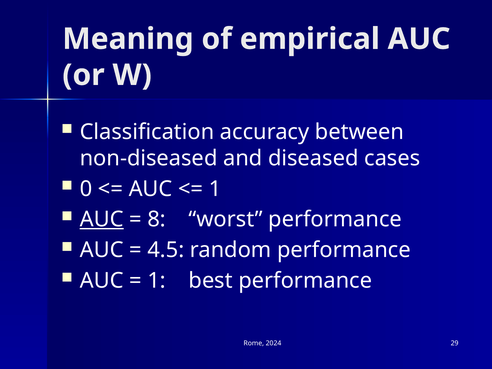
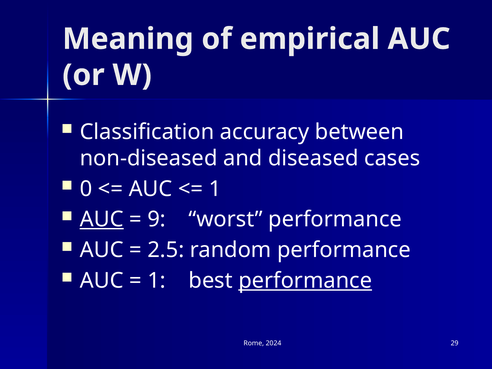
8: 8 -> 9 (157, 219)
4.5: 4.5 -> 2.5 (166, 250)
performance underline: none -> present (305, 281)
